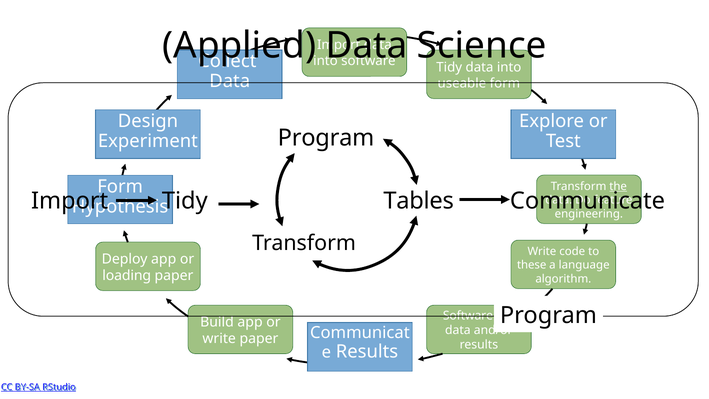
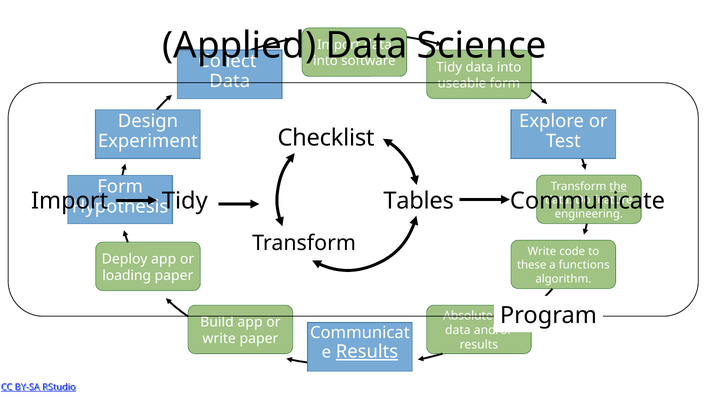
Program: Program -> Checklist (326, 138)
language: language -> functions (584, 265)
Software: Software -> Absolute (468, 316)
Results underline: none -> present (367, 352)
